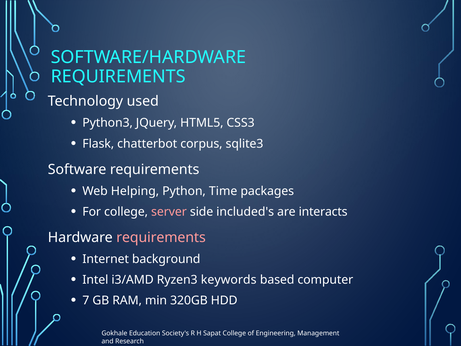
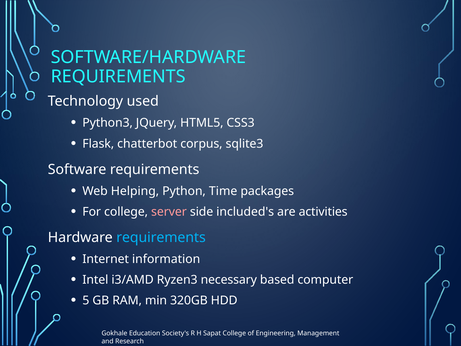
interacts: interacts -> activities (323, 212)
requirements colour: pink -> light blue (161, 237)
background: background -> information (166, 259)
keywords: keywords -> necessary (229, 280)
7: 7 -> 5 (86, 300)
